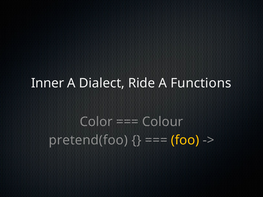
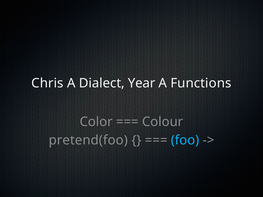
Inner: Inner -> Chris (47, 83)
Ride: Ride -> Year (142, 83)
foo colour: yellow -> light blue (185, 140)
